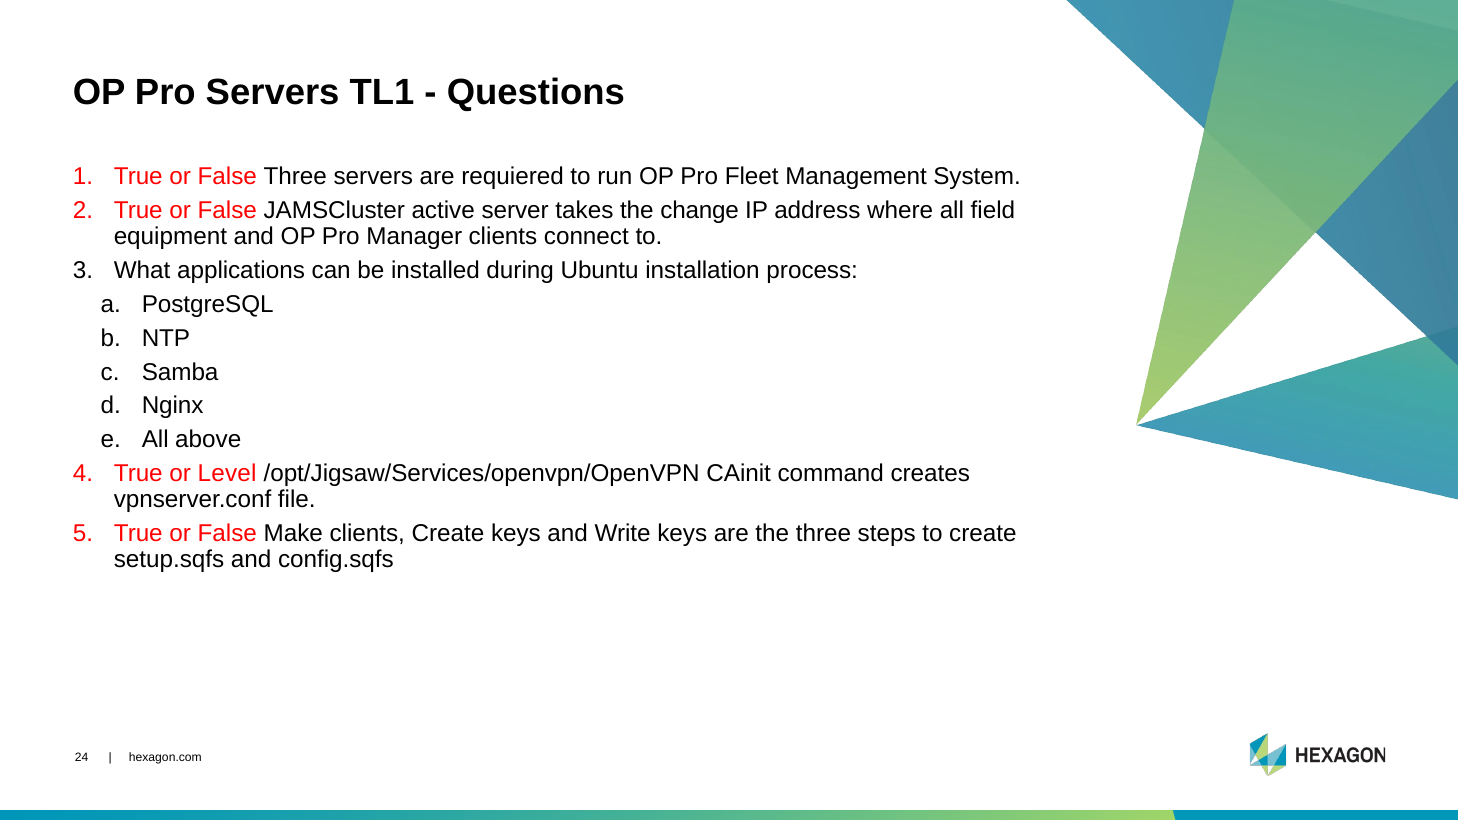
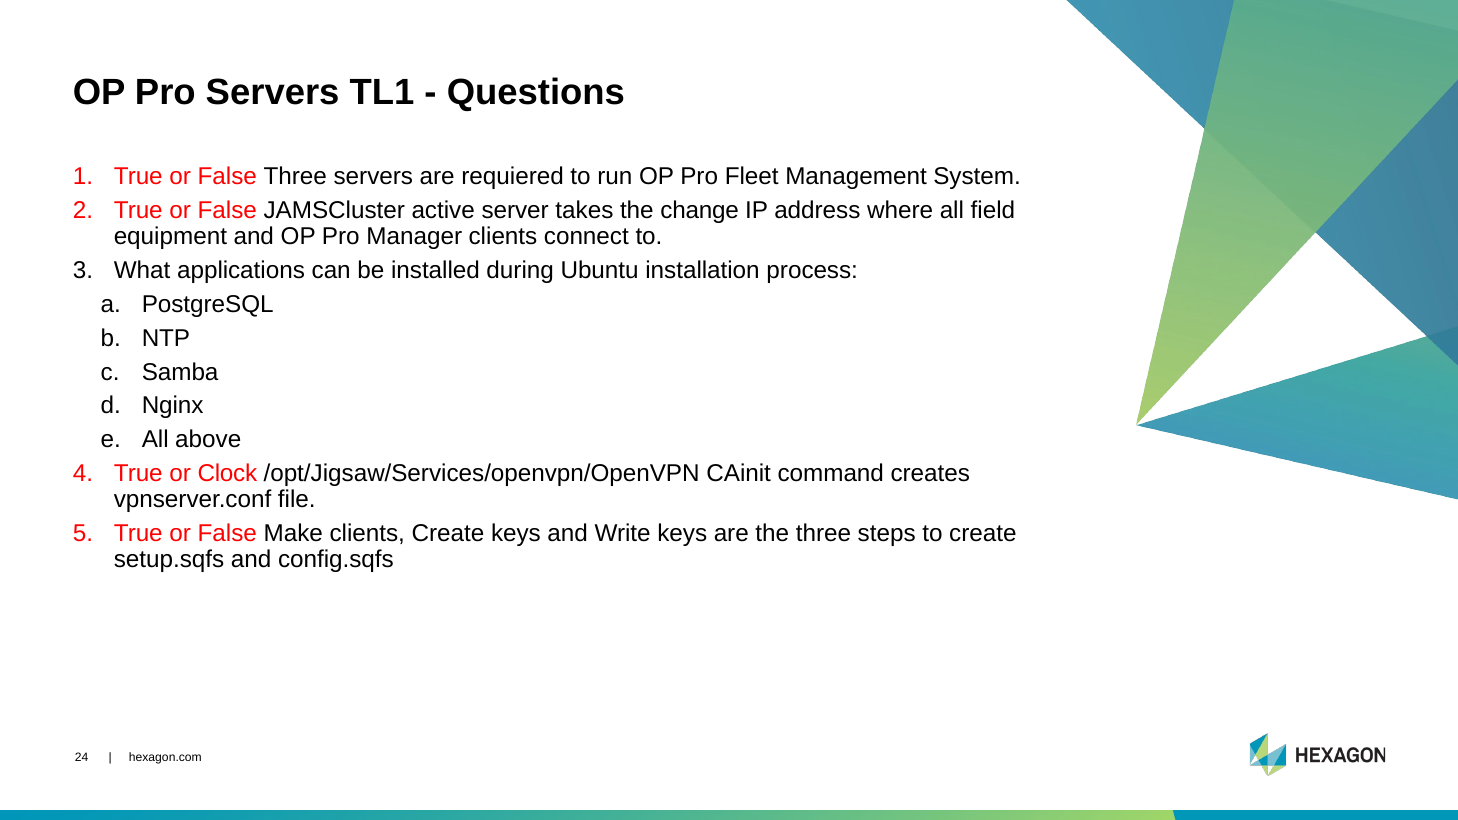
Level: Level -> Clock (227, 474)
